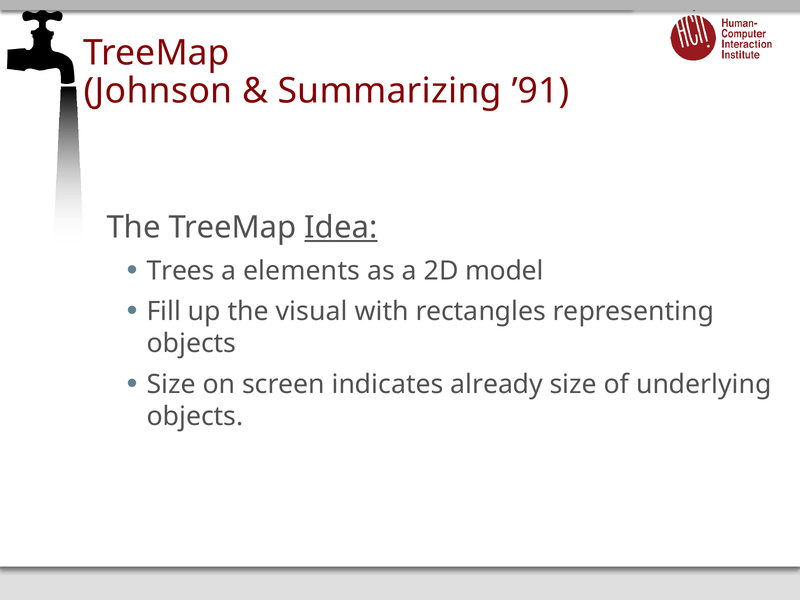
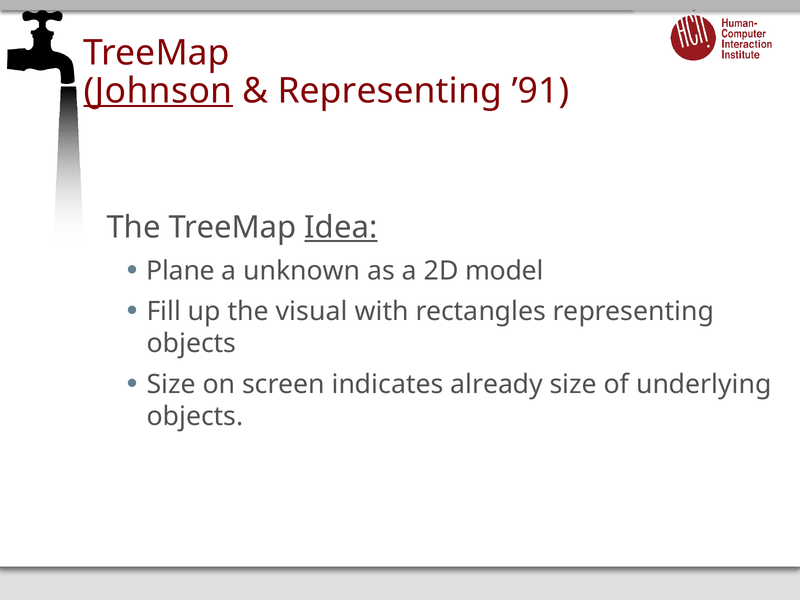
Johnson underline: none -> present (158, 91)
Summarizing: Summarizing -> Representing (390, 91)
Trees: Trees -> Plane (181, 271)
elements: elements -> unknown (302, 271)
